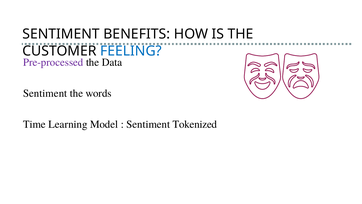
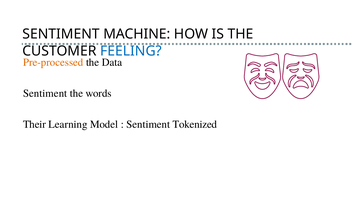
BENEFITS: BENEFITS -> MACHINE (137, 34)
Pre-processed colour: purple -> orange (53, 62)
Time: Time -> Their (34, 124)
